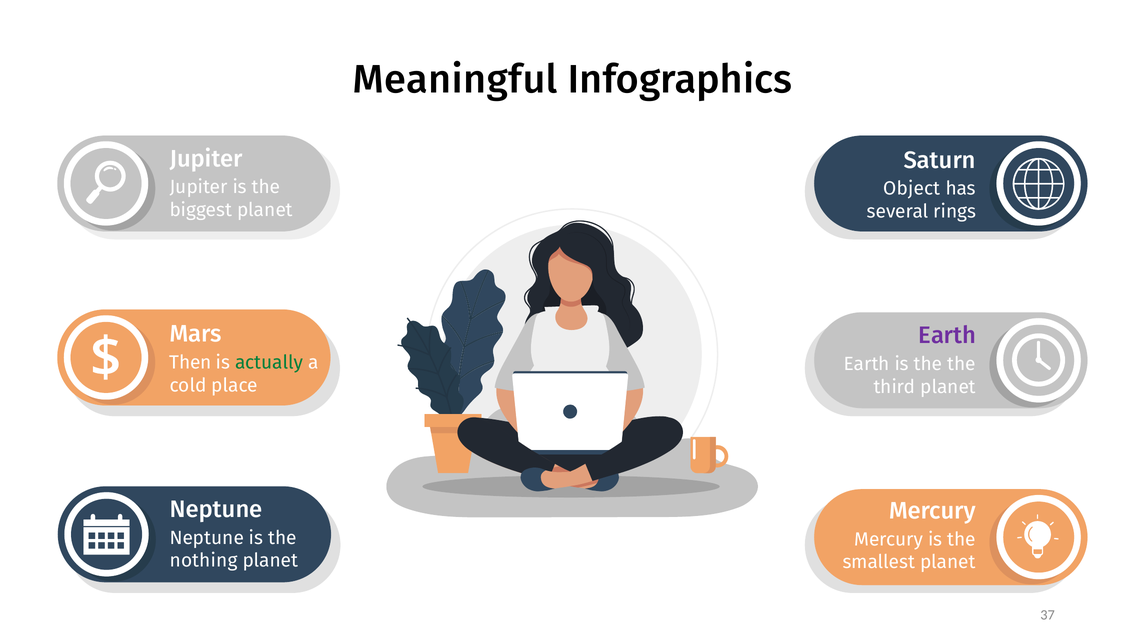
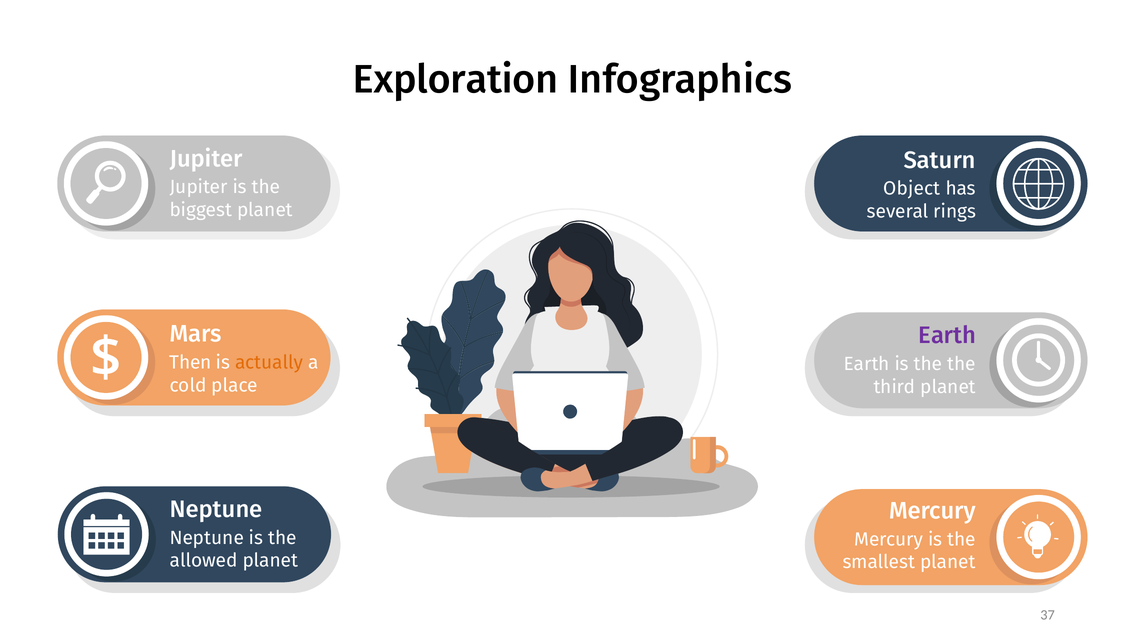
Meaningful: Meaningful -> Exploration (456, 79)
actually colour: green -> orange (269, 362)
nothing: nothing -> allowed (204, 561)
